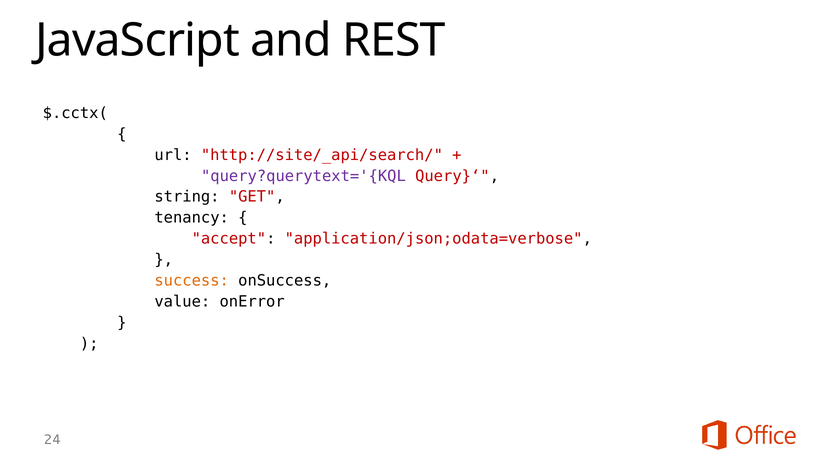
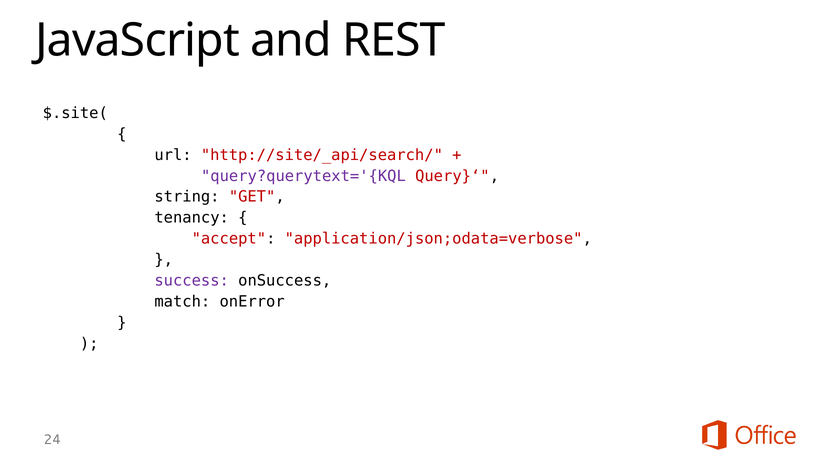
$.cctx(: $.cctx( -> $.site( (75, 113)
success colour: orange -> purple (192, 281)
value: value -> match (182, 302)
